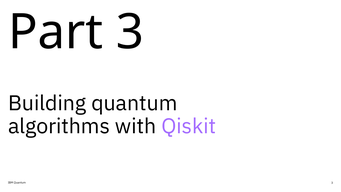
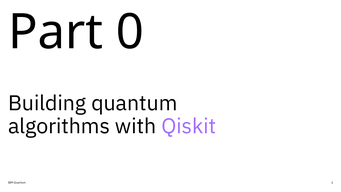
Part 3: 3 -> 0 (130, 32)
